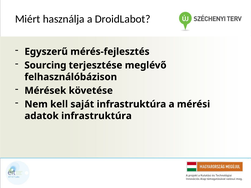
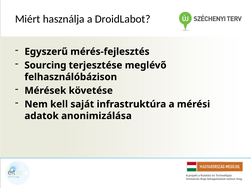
adatok infrastruktúra: infrastruktúra -> anonimizálása (96, 116)
